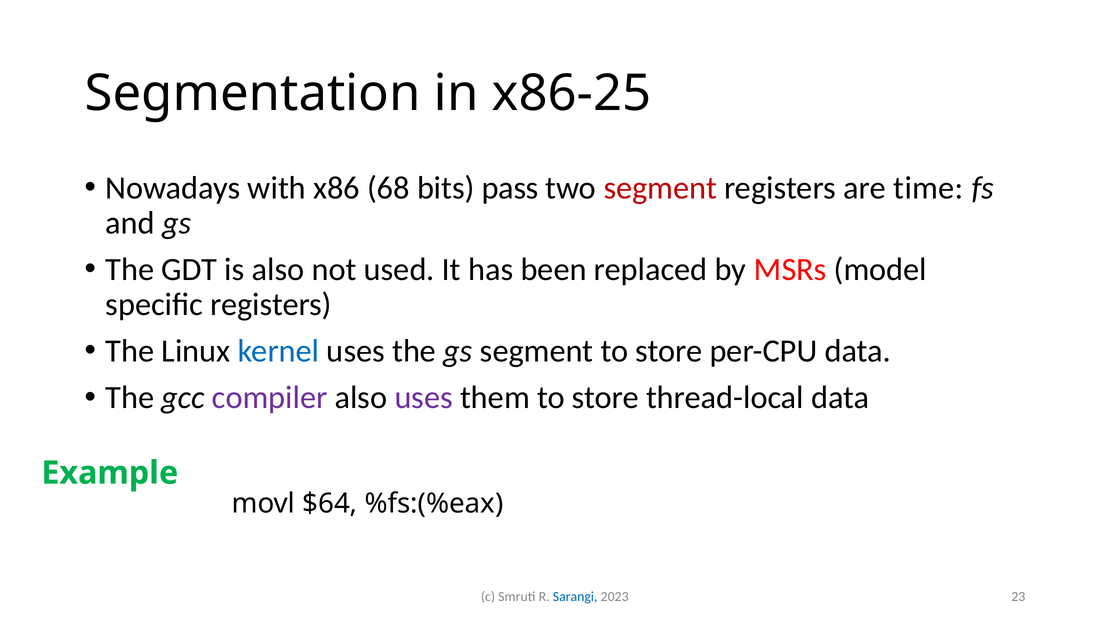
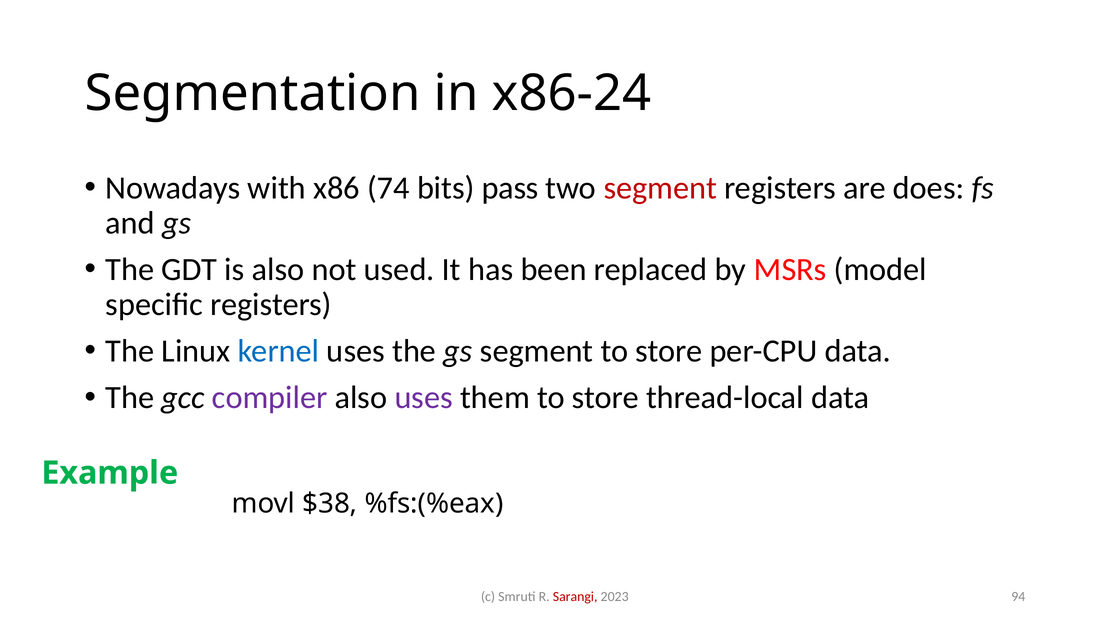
x86-25: x86-25 -> x86-24 (571, 93)
68: 68 -> 74 (388, 188)
time: time -> does (929, 188)
$64: $64 -> $38 (330, 503)
Sarangi colour: blue -> red (575, 596)
23: 23 -> 94 (1018, 596)
